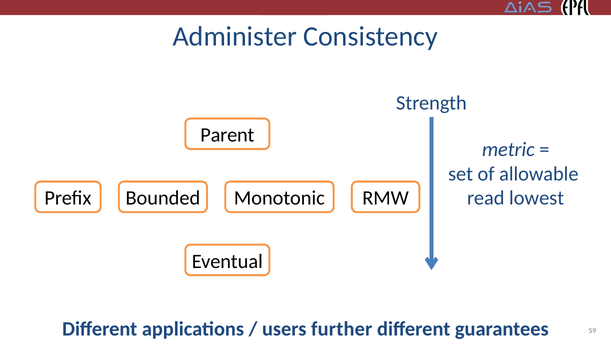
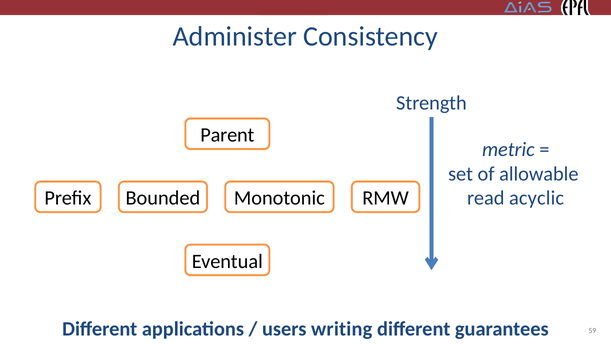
lowest: lowest -> acyclic (537, 198)
further: further -> writing (342, 329)
